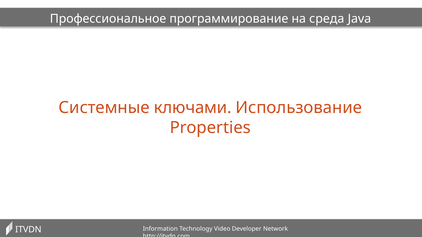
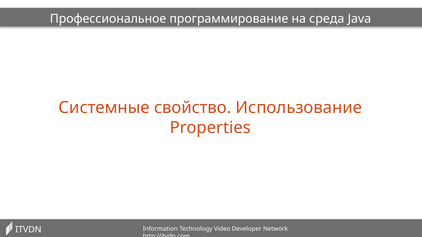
ключами: ключами -> свойство (193, 108)
